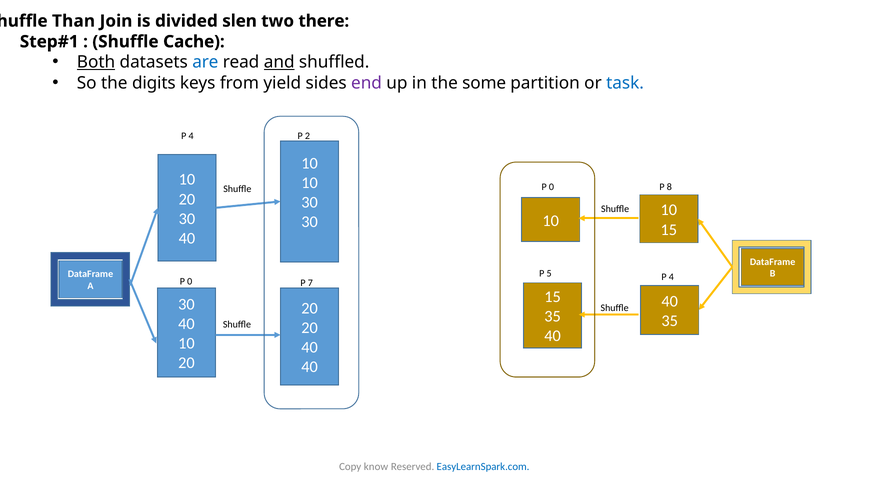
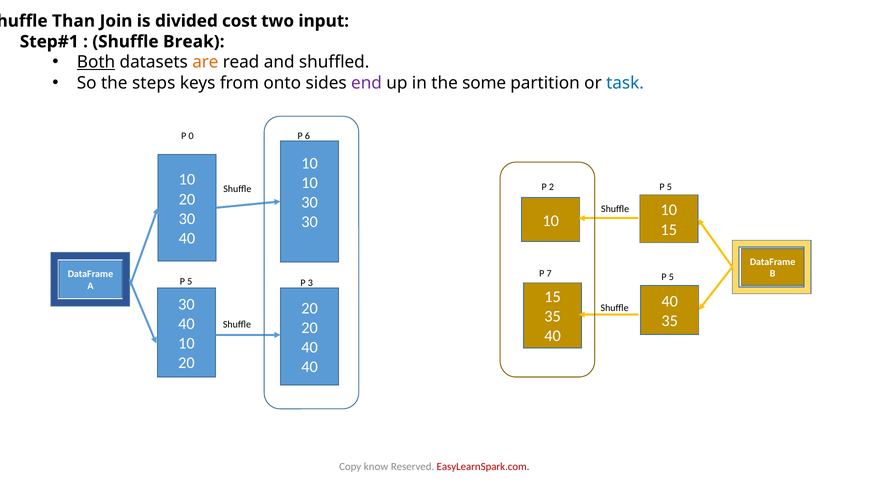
slen: slen -> cost (240, 21)
there: there -> input (324, 21)
Cache: Cache -> Break (194, 42)
are colour: blue -> orange (205, 62)
and underline: present -> none (279, 62)
digits: digits -> steps (154, 83)
yield: yield -> onto (282, 83)
4: 4 -> 0 (191, 136)
2: 2 -> 6 (307, 136)
0: 0 -> 2 (551, 187)
8: 8 -> 5 (669, 187)
5: 5 -> 7 (549, 274)
4: 4 -> 5 (671, 277)
0: 0 -> 5 (190, 281)
7: 7 -> 3 (310, 283)
EasyLearnSpark.com colour: blue -> red (483, 467)
